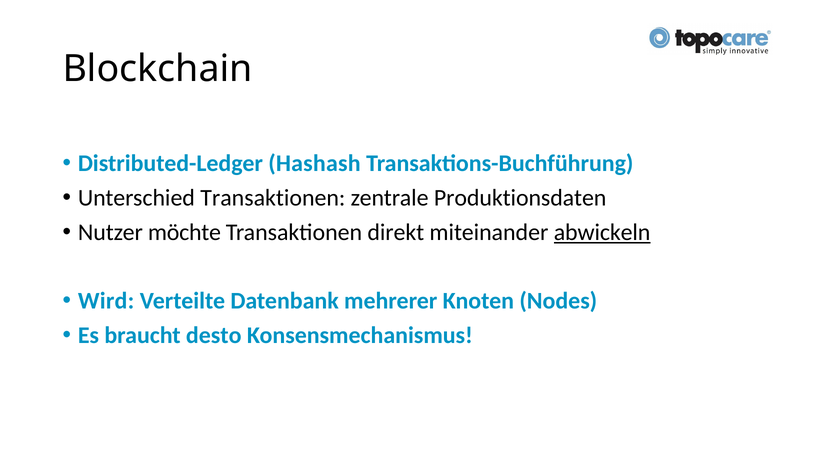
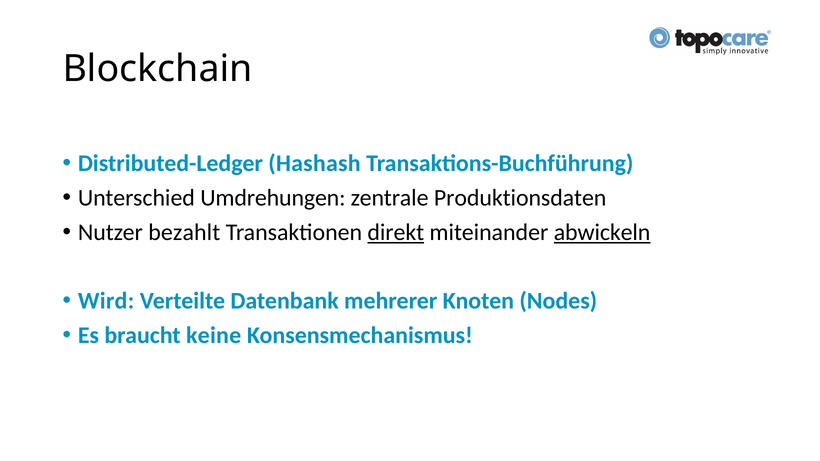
Unterschied Transaktionen: Transaktionen -> Umdrehungen (273, 198)
möchte: möchte -> bezahlt (184, 232)
direkt underline: none -> present (396, 232)
desto: desto -> keine (214, 336)
